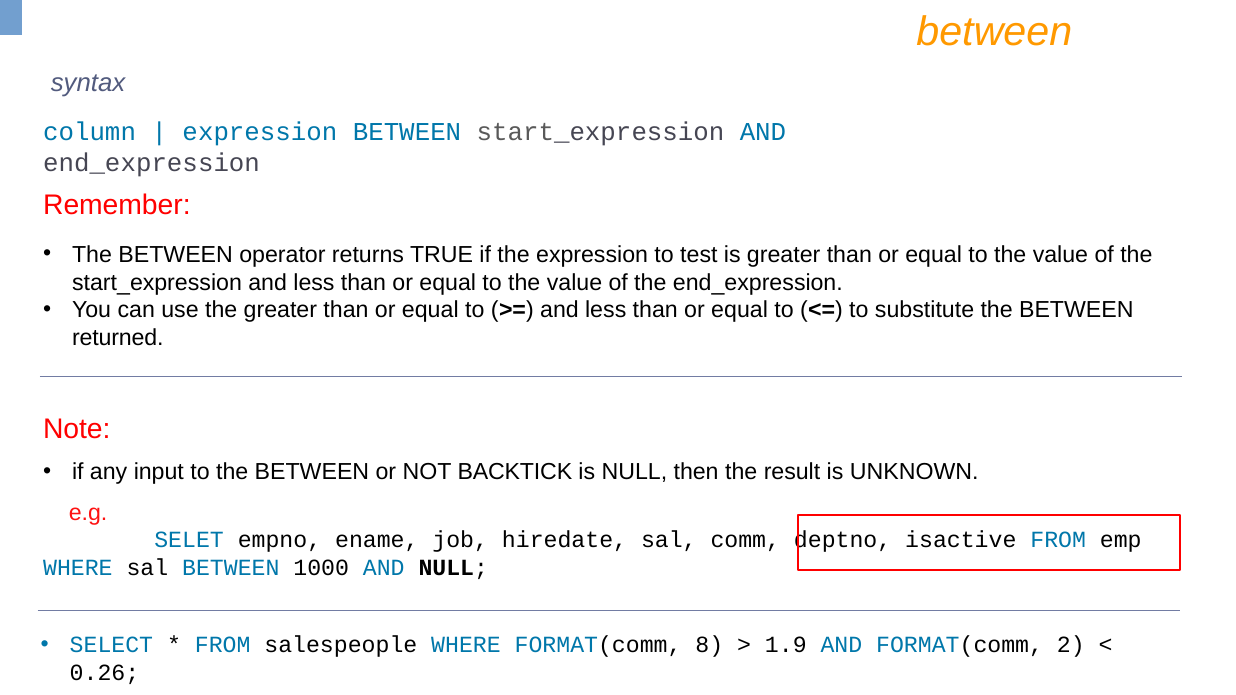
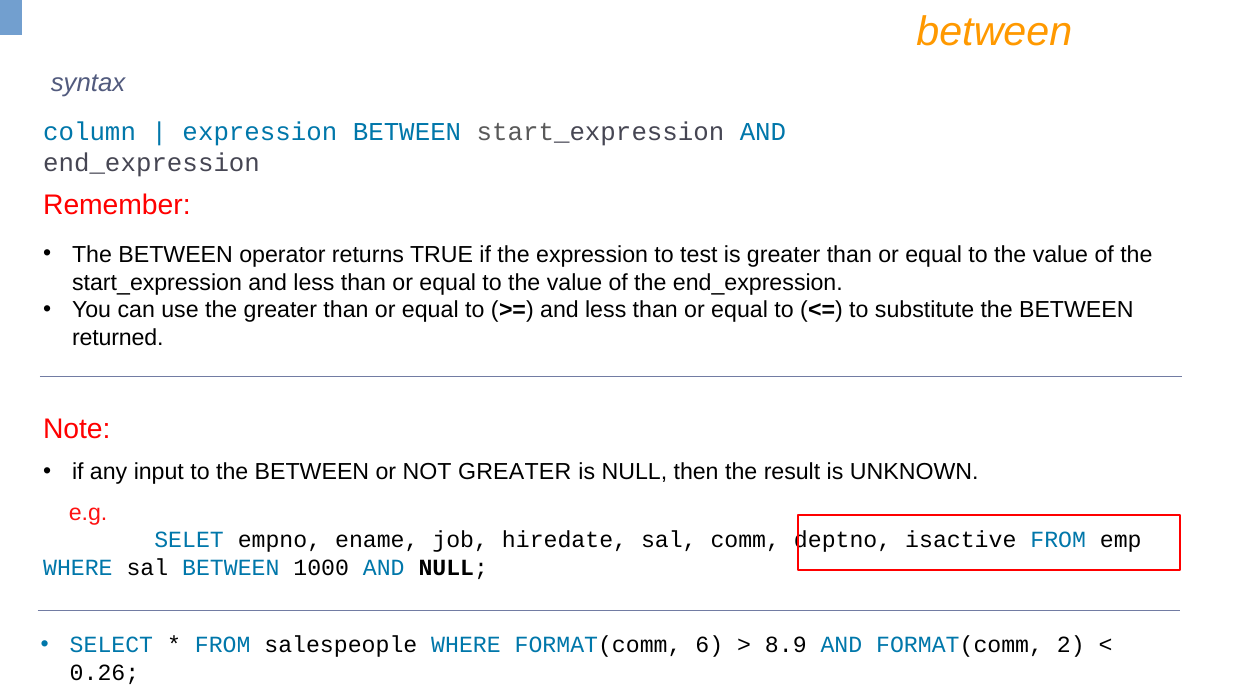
NOT BACKTICK: BACKTICK -> GREATER (515, 472)
8: 8 -> 6 (709, 645)
1.9: 1.9 -> 8.9 (786, 645)
